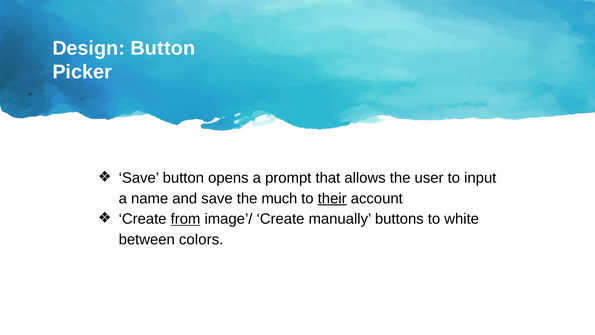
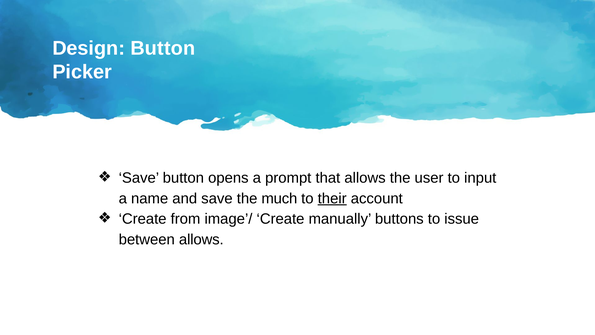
from underline: present -> none (186, 219)
white: white -> issue (462, 219)
between colors: colors -> allows (201, 239)
